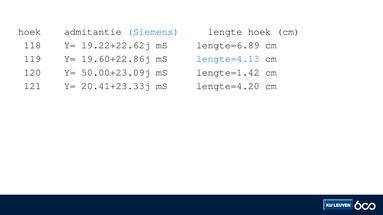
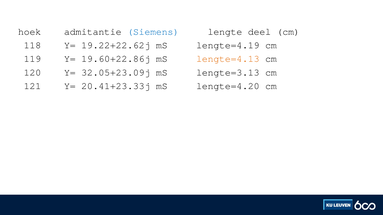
lengte hoek: hoek -> deel (259, 32)
lengte=6.89: lengte=6.89 -> lengte=4.19 (228, 45)
lengte=4.13 colour: blue -> orange (228, 59)
50.00+23.09j: 50.00+23.09j -> 32.05+23.09j (116, 73)
lengte=1.42: lengte=1.42 -> lengte=3.13 (228, 73)
